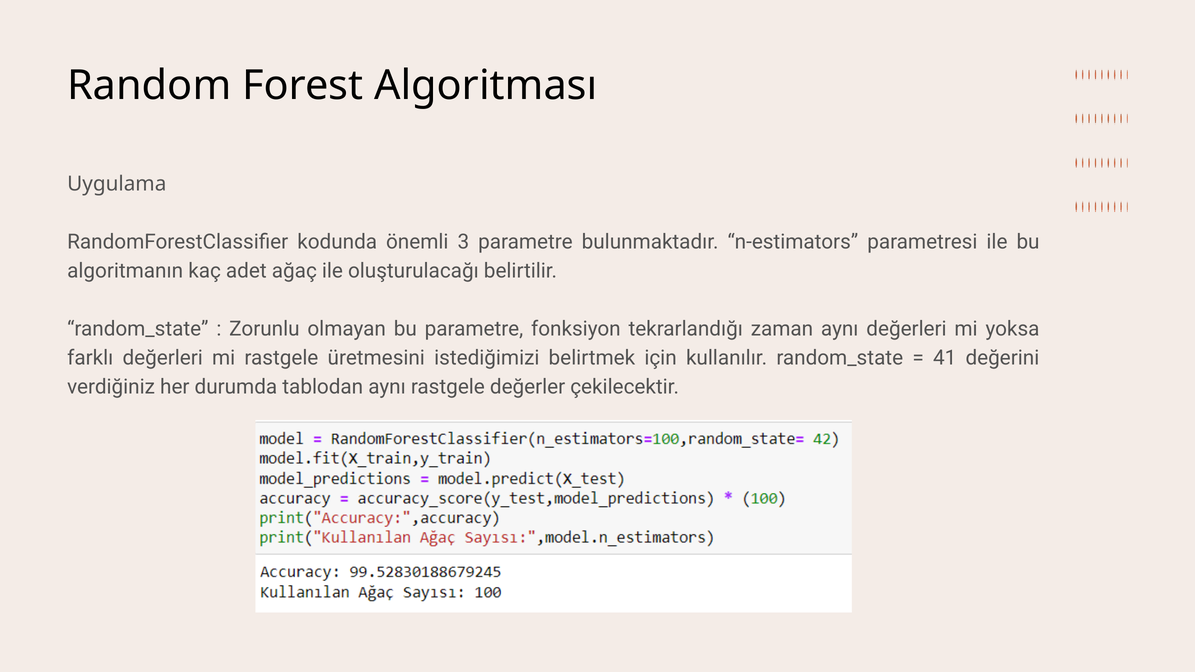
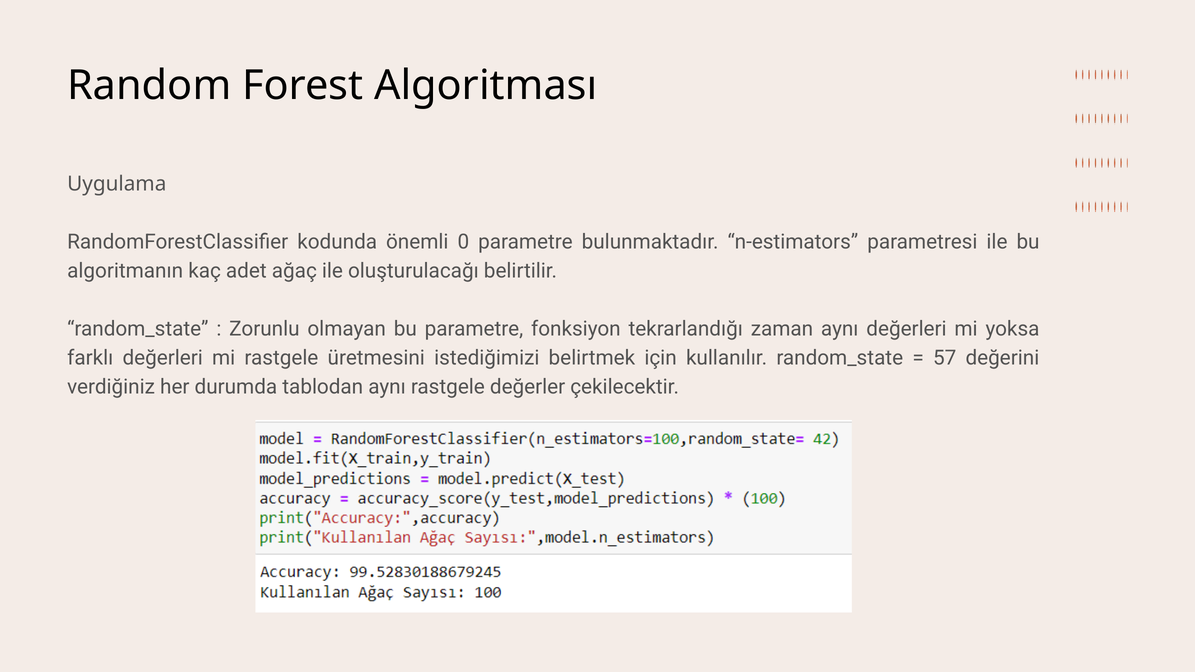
3: 3 -> 0 (463, 242)
41: 41 -> 57 (945, 358)
